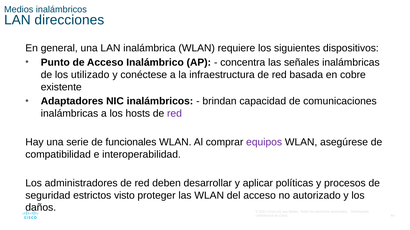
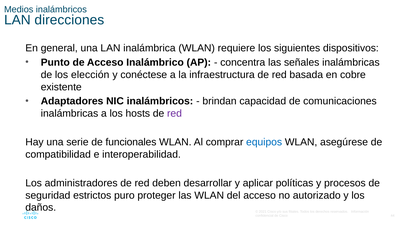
utilizado: utilizado -> elección (90, 75)
equipos colour: purple -> blue (264, 143)
visto: visto -> puro (124, 196)
